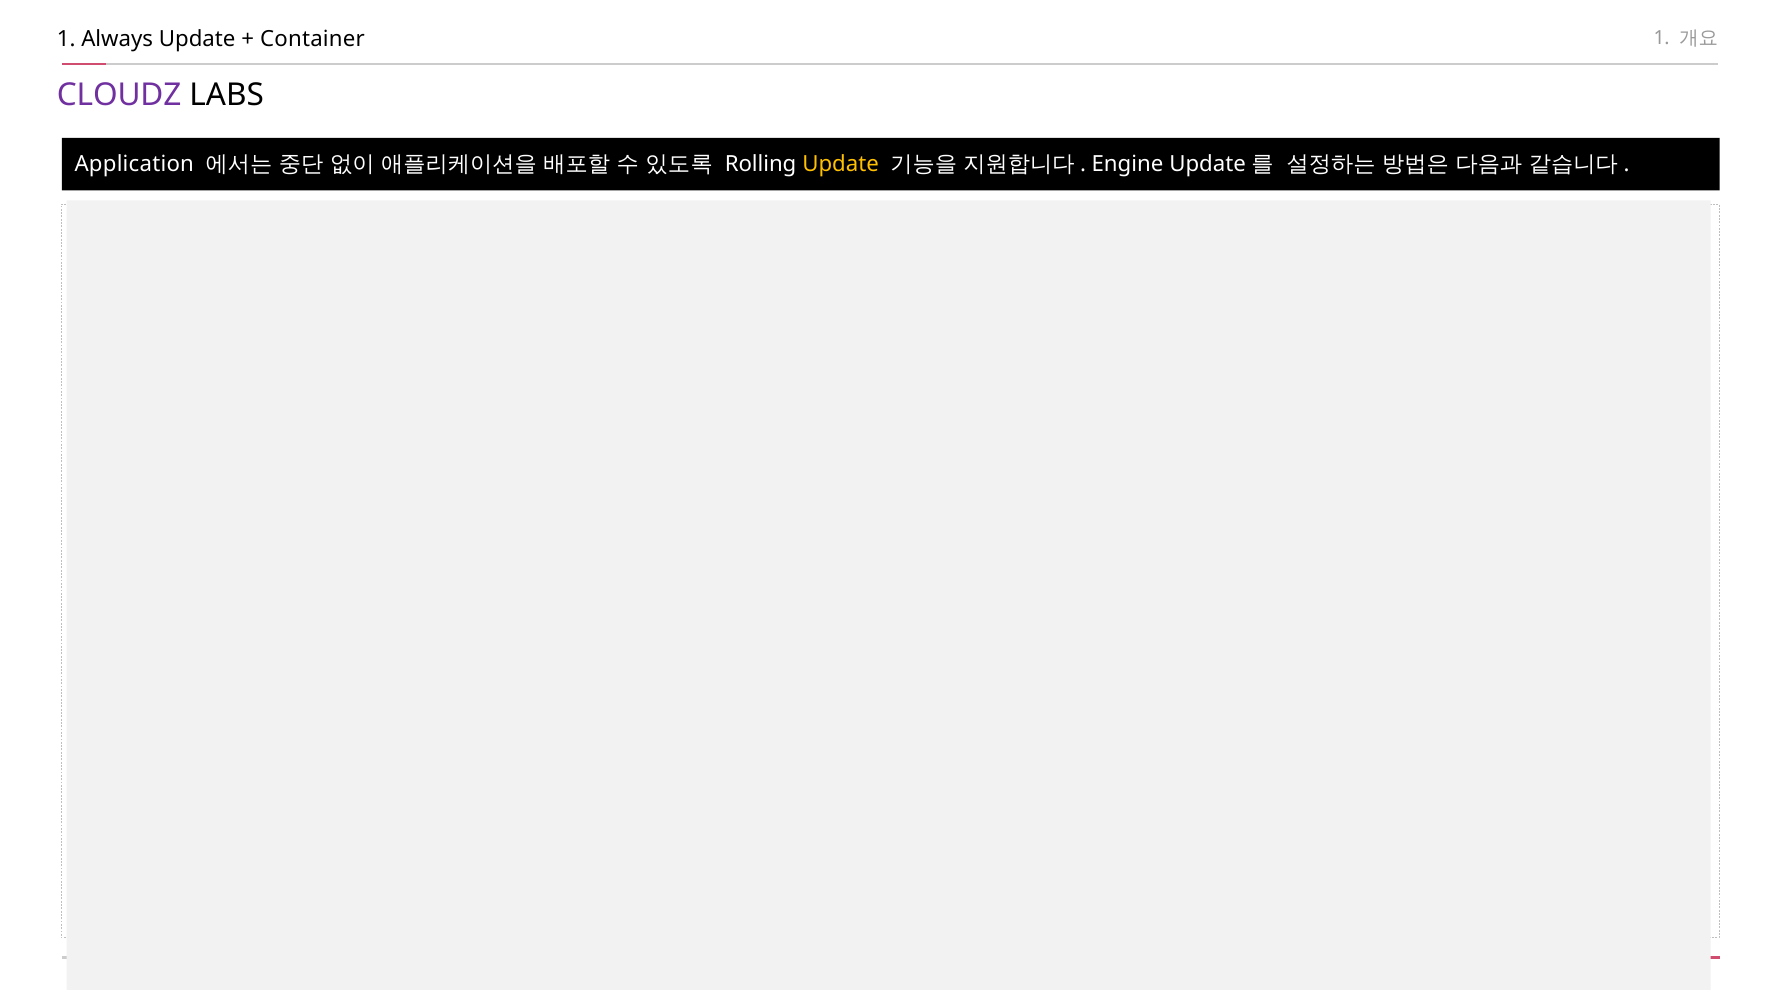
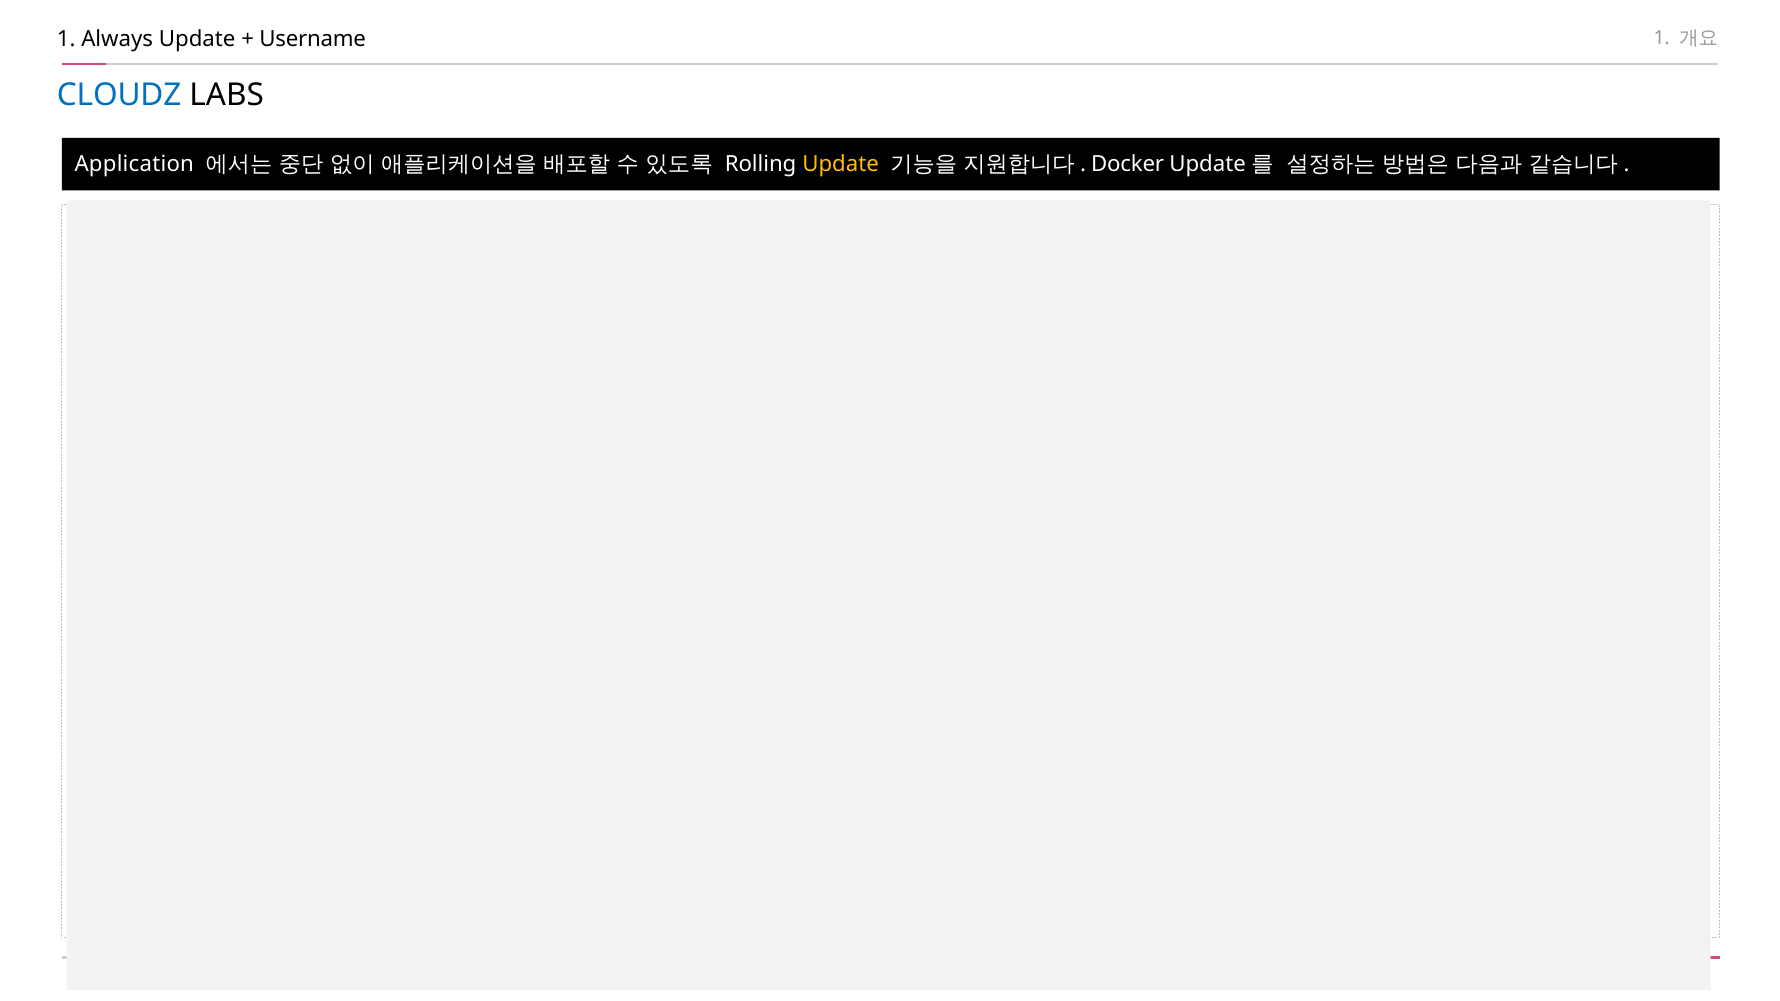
Container: Container -> Username (313, 39)
CLOUDZ colour: purple -> blue (119, 95)
Engine: Engine -> Docker (1128, 164)
